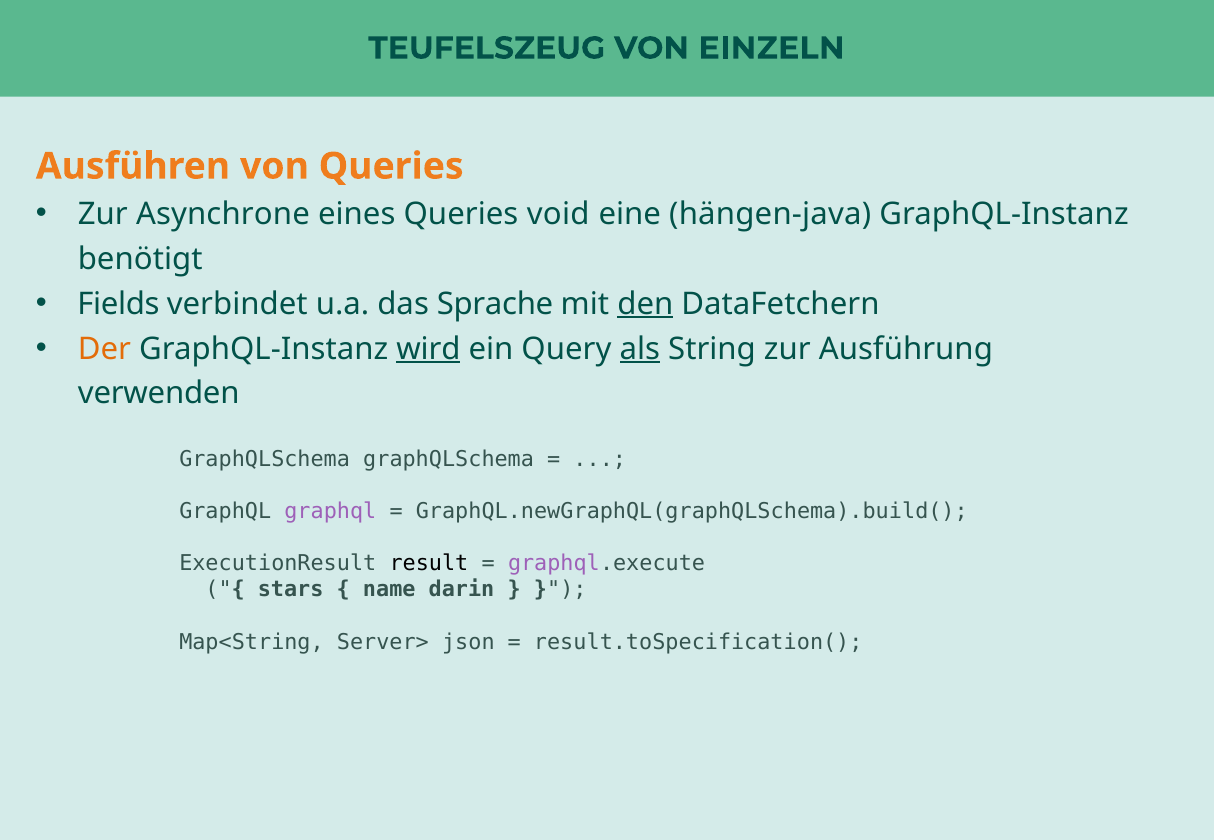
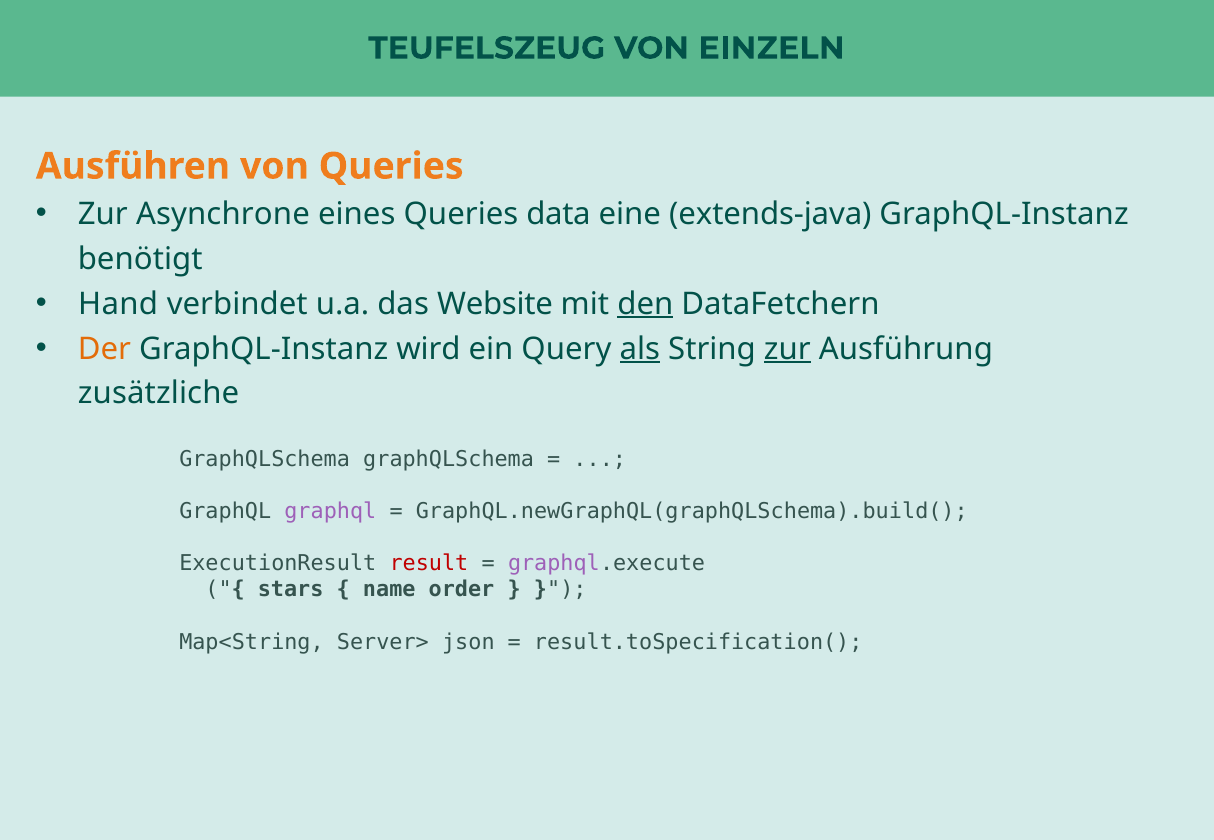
void: void -> data (558, 214)
hängen-java: hängen-java -> extends-java (770, 214)
Fields: Fields -> Hand (118, 304)
Sprache: Sprache -> Website (495, 304)
wird underline: present -> none (428, 349)
zur underline: none -> present (787, 349)
verwenden: verwenden -> zusätzliche (159, 394)
result colour: black -> red (429, 564)
darin: darin -> order (461, 590)
